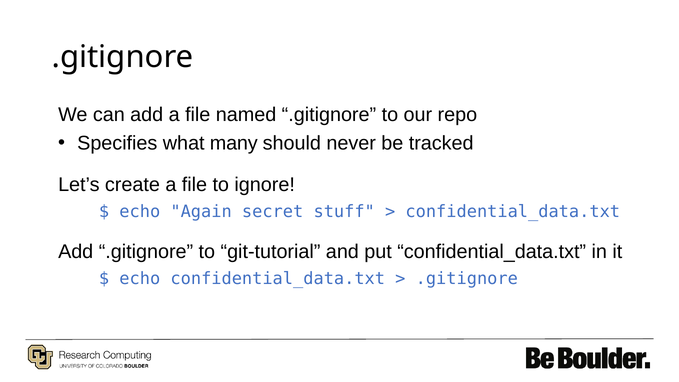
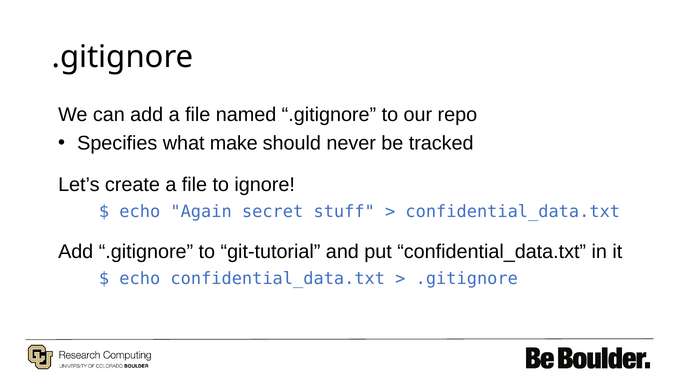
many: many -> make (234, 143)
